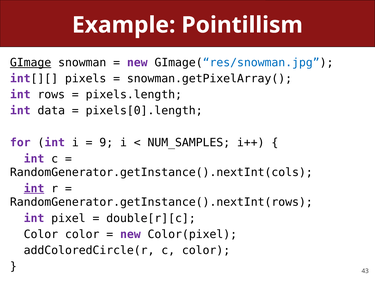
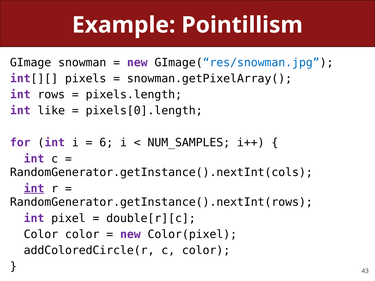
GImage underline: present -> none (31, 63)
data: data -> like (51, 111)
9: 9 -> 6 (106, 143)
